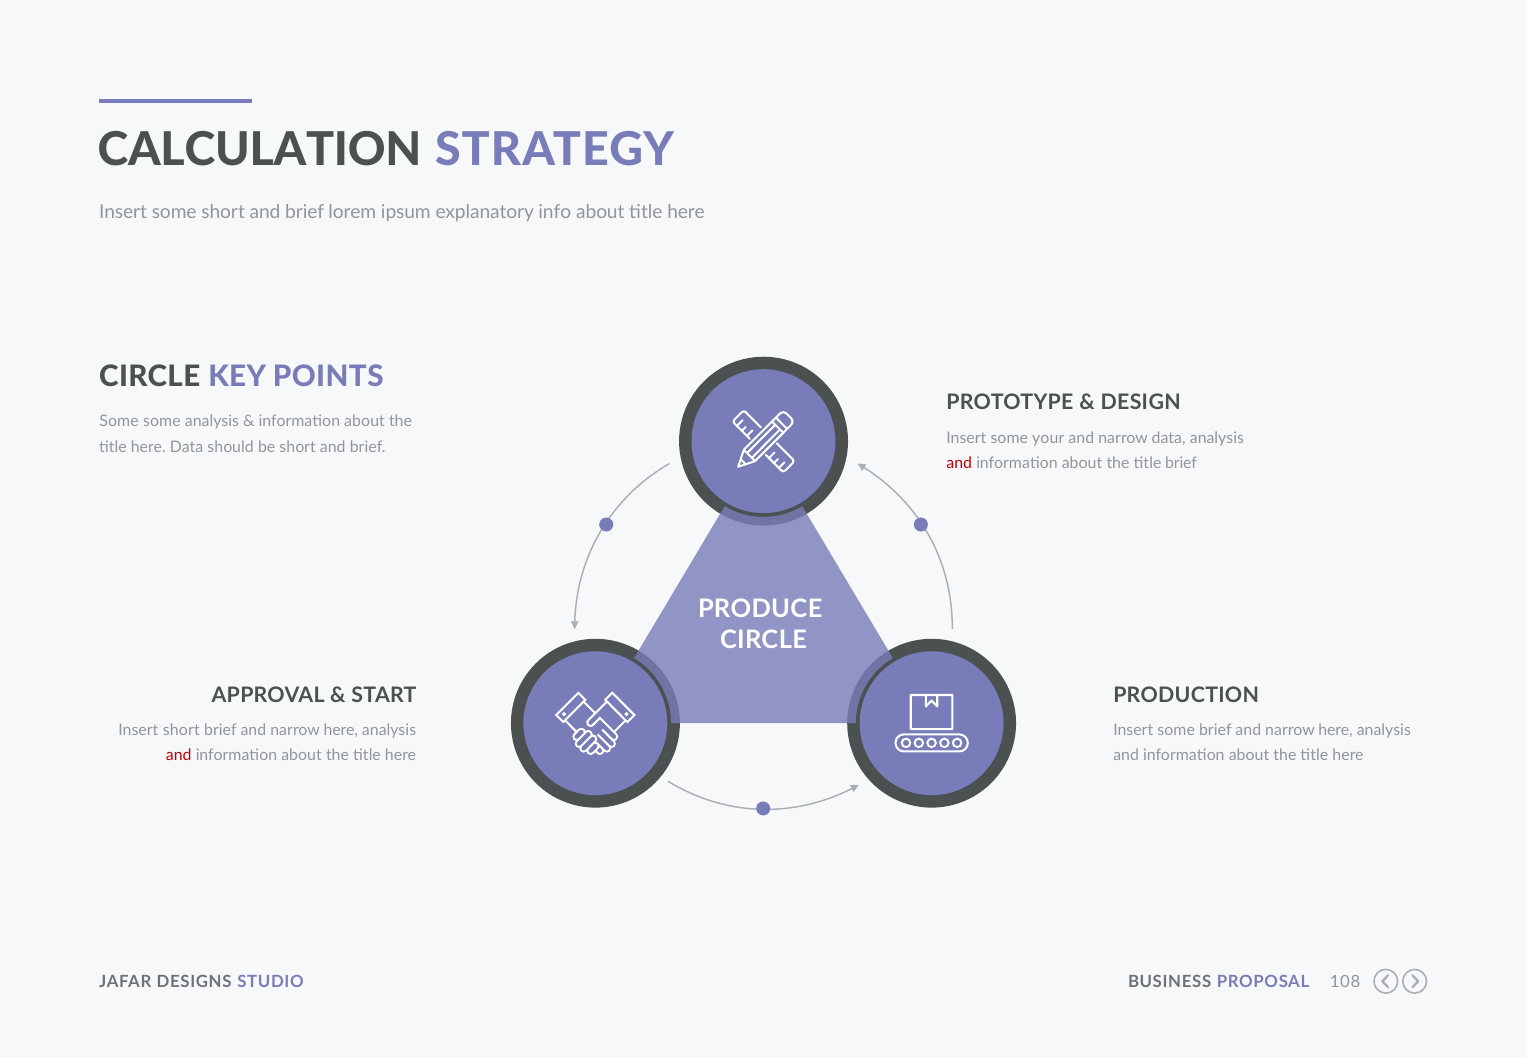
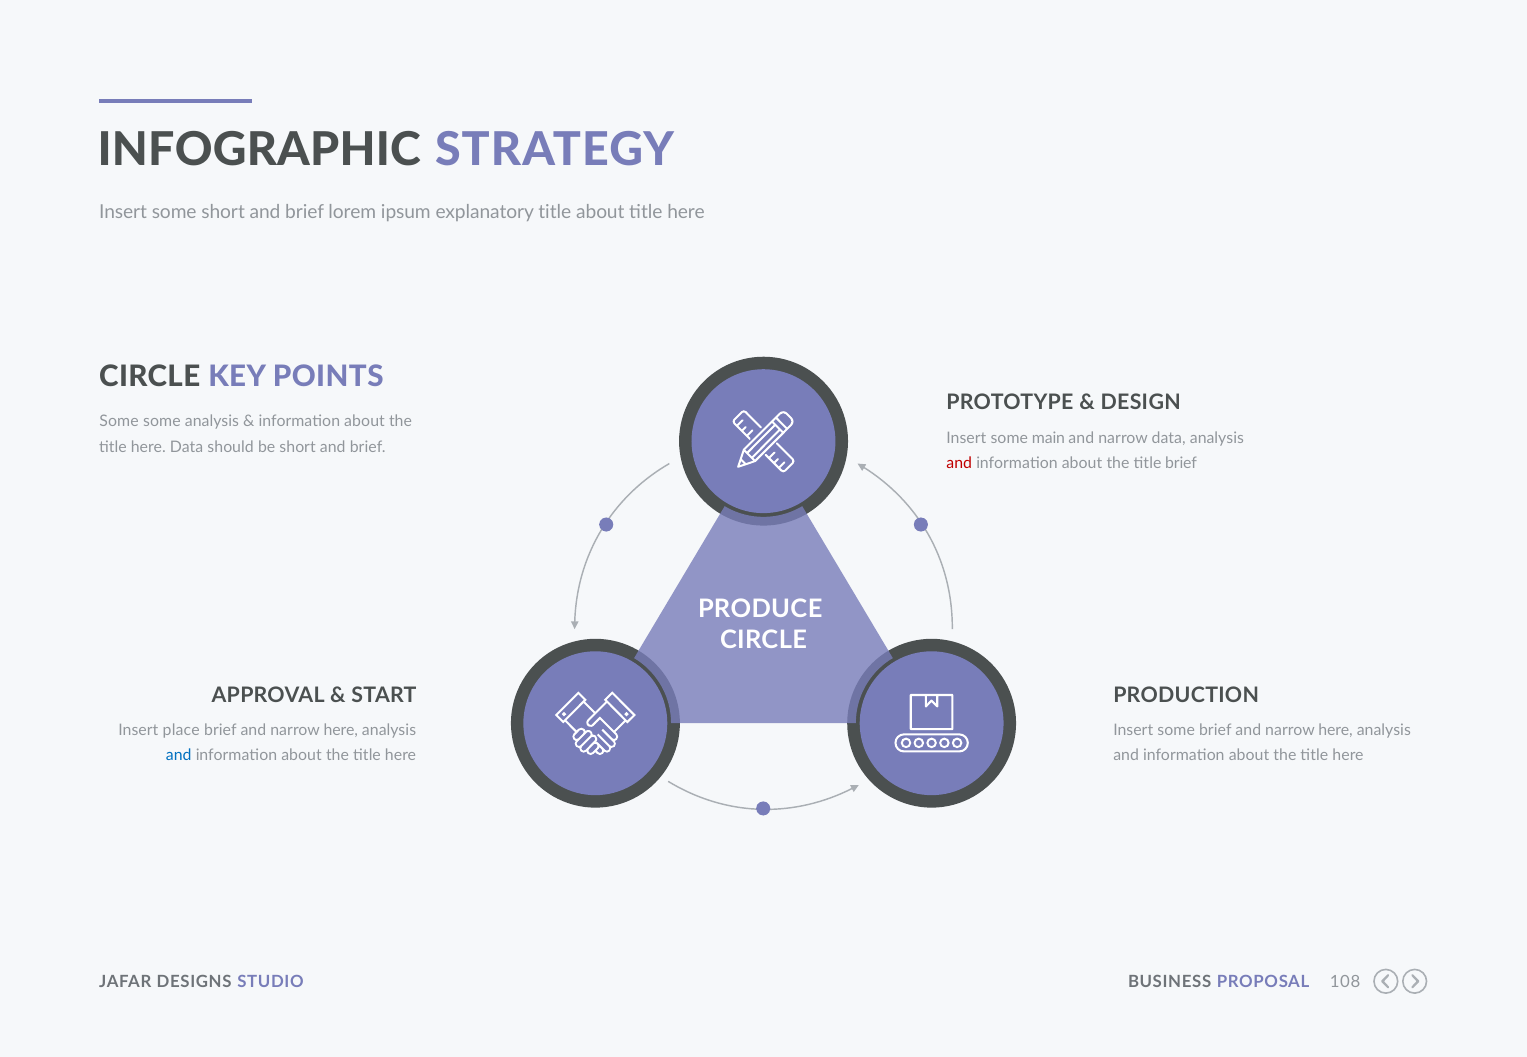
CALCULATION: CALCULATION -> INFOGRAPHIC (259, 150)
explanatory info: info -> title (555, 212)
your: your -> main (1048, 438)
Insert short: short -> place (181, 731)
and colour: red -> blue (179, 755)
